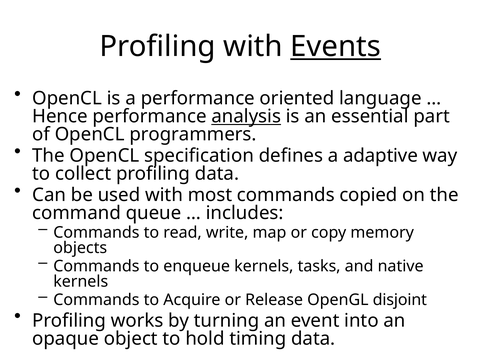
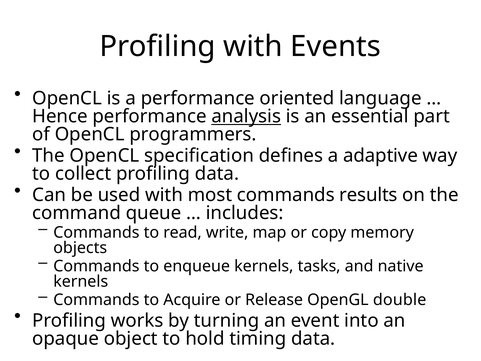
Events underline: present -> none (336, 47)
copied: copied -> results (368, 195)
disjoint: disjoint -> double (400, 300)
